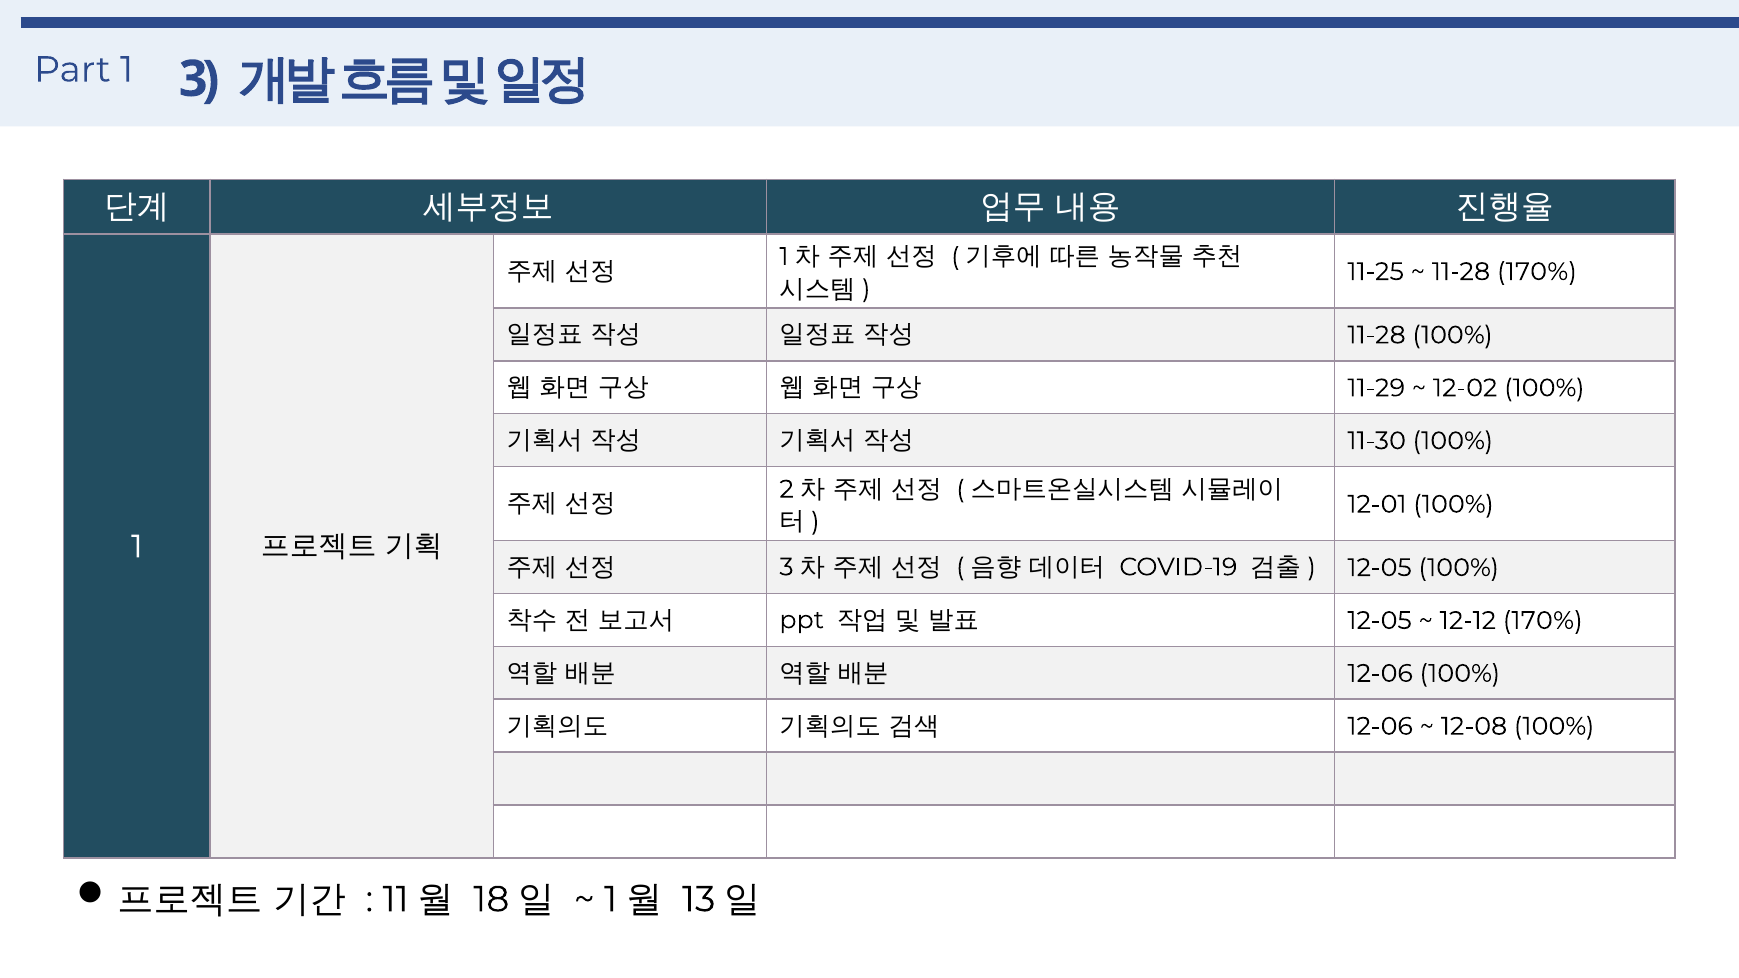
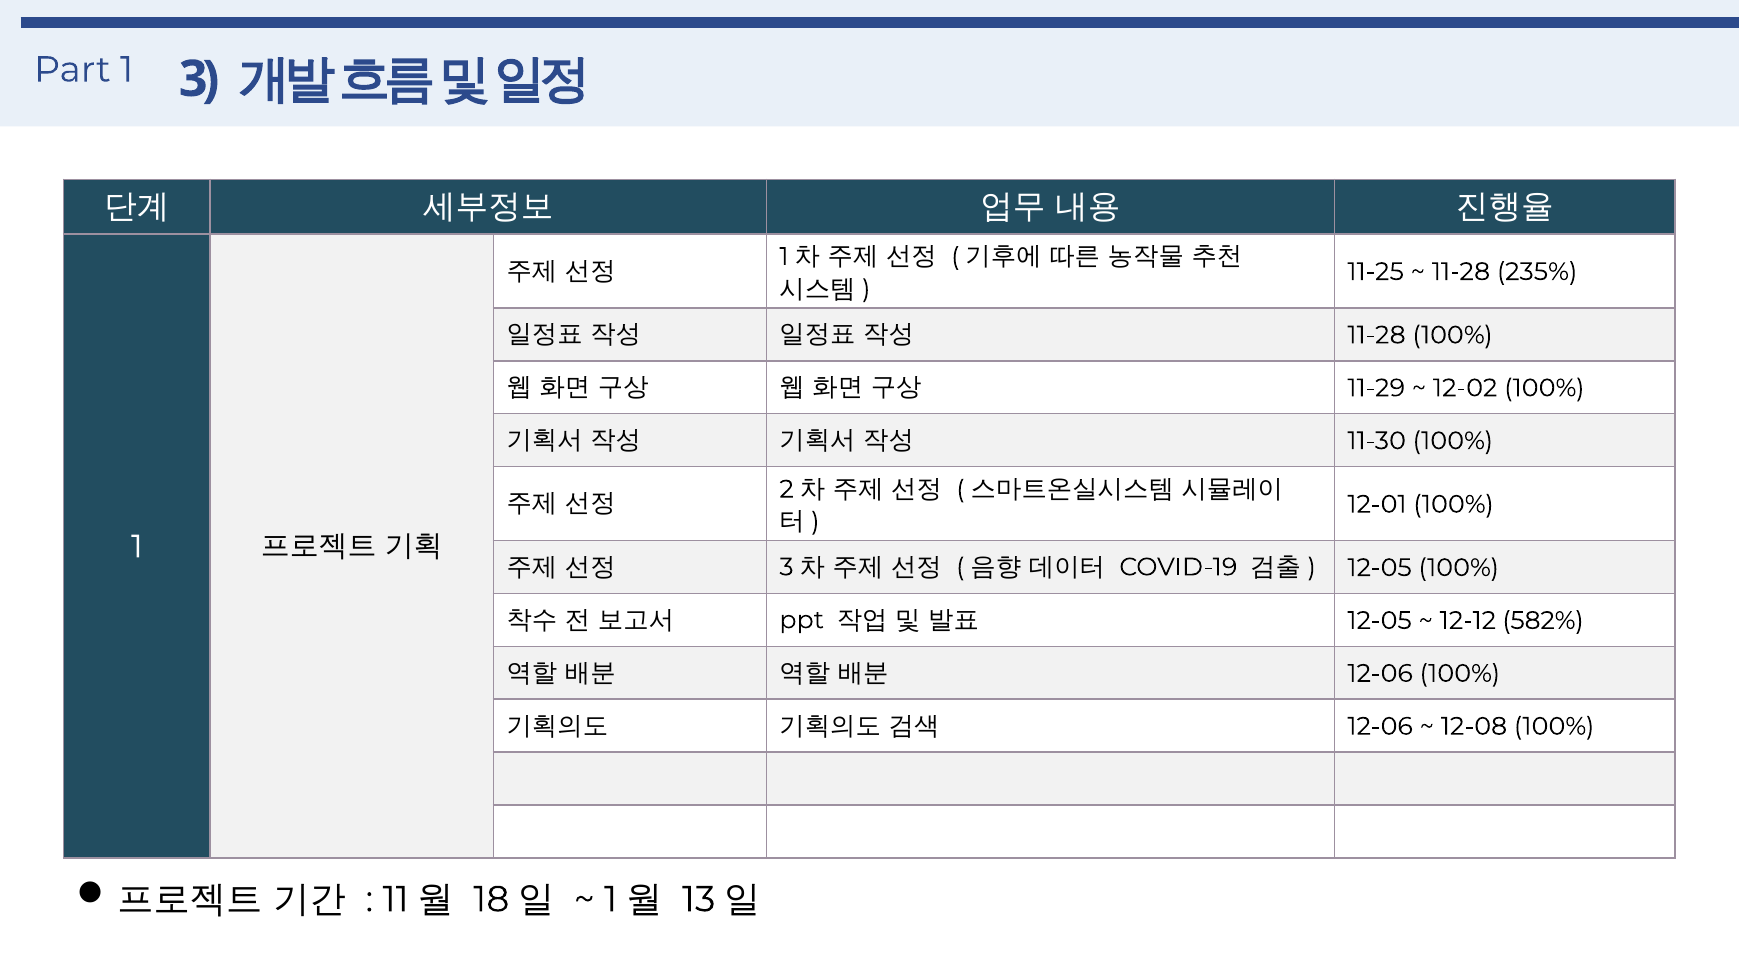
11-28 170%: 170% -> 235% (1537, 272)
12-12 170%: 170% -> 582% (1543, 621)
